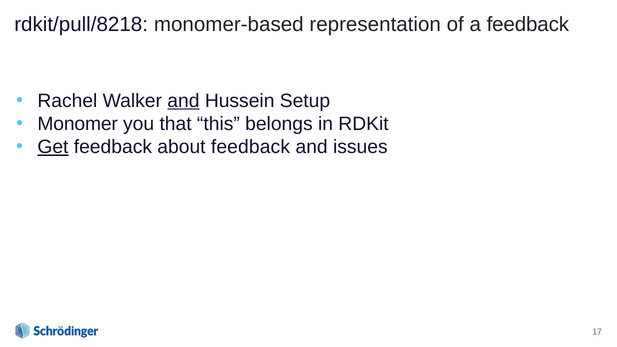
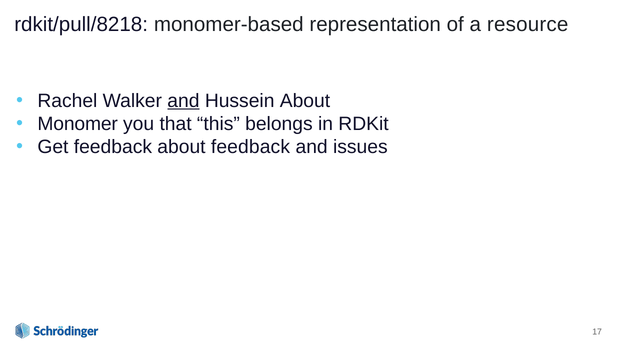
a feedback: feedback -> resource (528, 24)
Hussein Setup: Setup -> About (305, 101)
Get underline: present -> none (53, 147)
